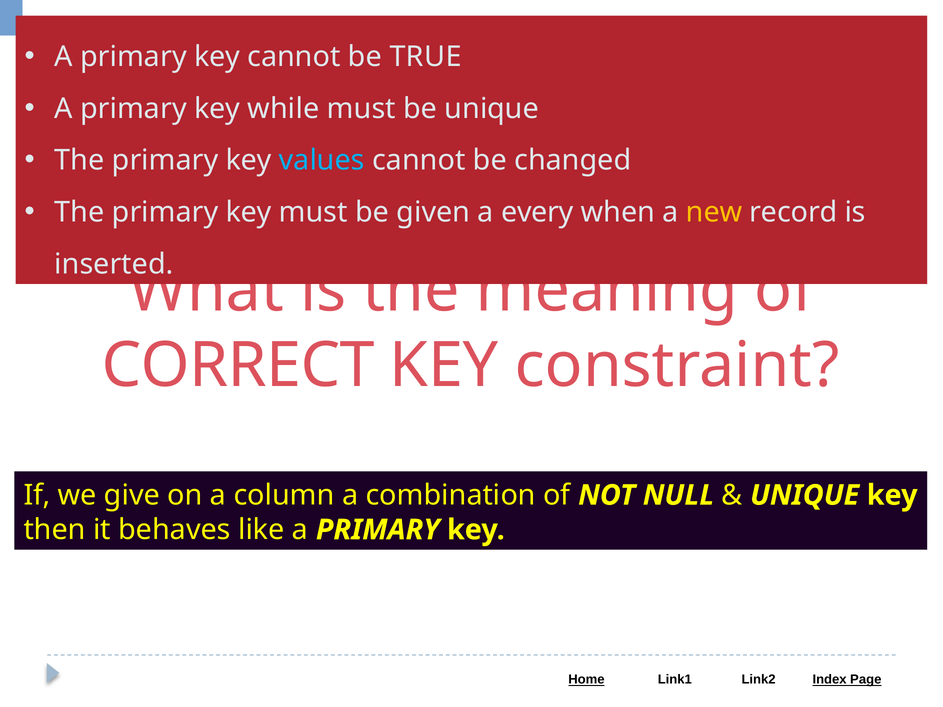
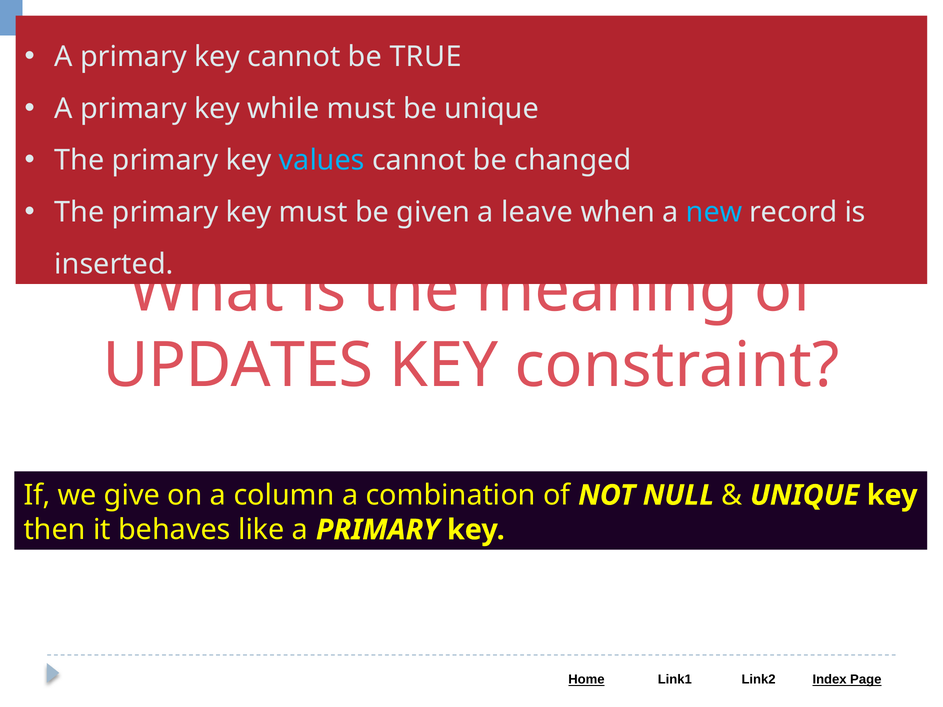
every: every -> leave (537, 212)
new colour: yellow -> light blue (714, 212)
CORRECT: CORRECT -> UPDATES (238, 366)
